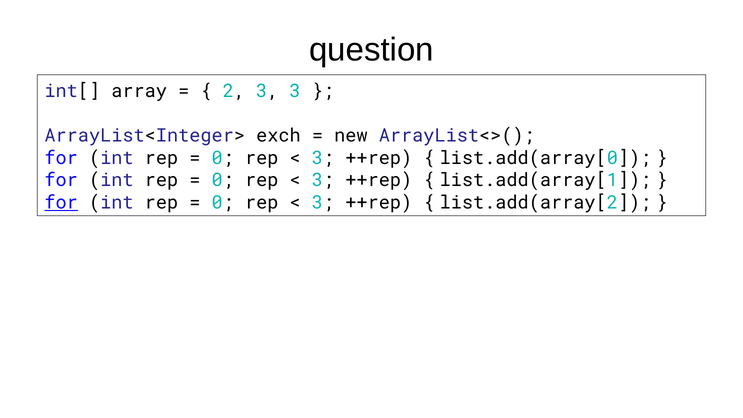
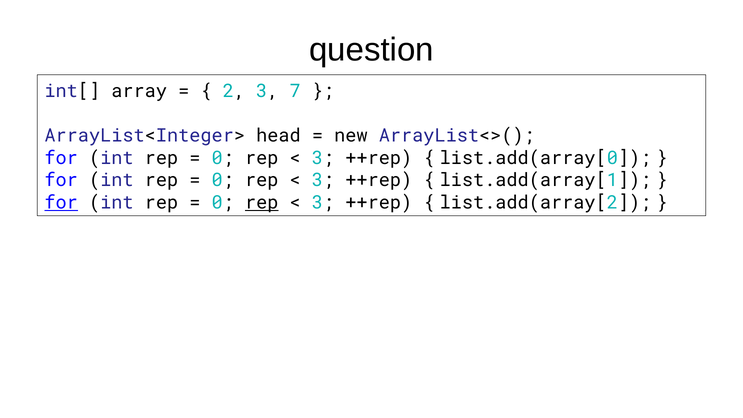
3 3: 3 -> 7 (295, 91)
exch: exch -> head (278, 136)
rep underline: none -> present (262, 202)
